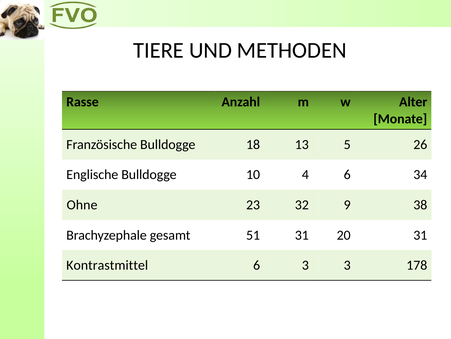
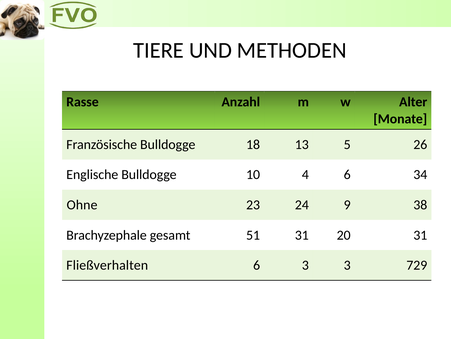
32: 32 -> 24 (302, 204)
Kontrastmittel: Kontrastmittel -> Fließverhalten (107, 265)
178: 178 -> 729 (417, 265)
